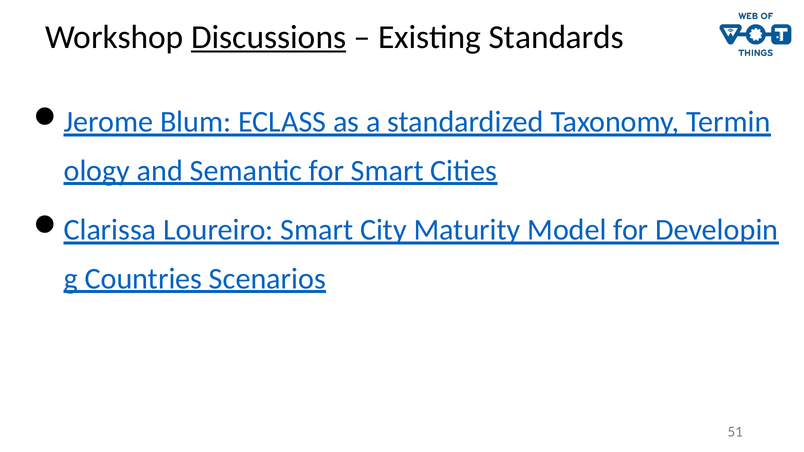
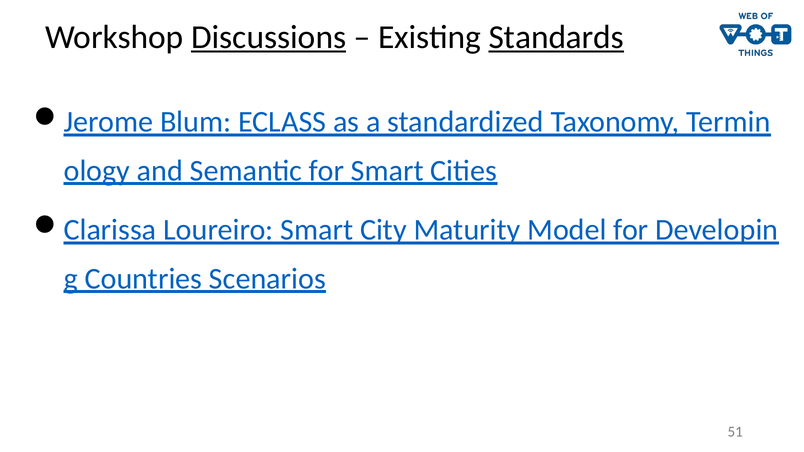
Standards underline: none -> present (556, 37)
